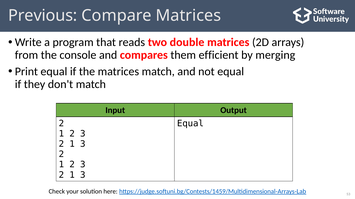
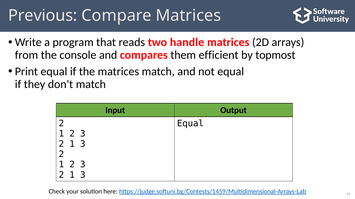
double: double -> handle (187, 42)
merging: merging -> topmost (275, 55)
